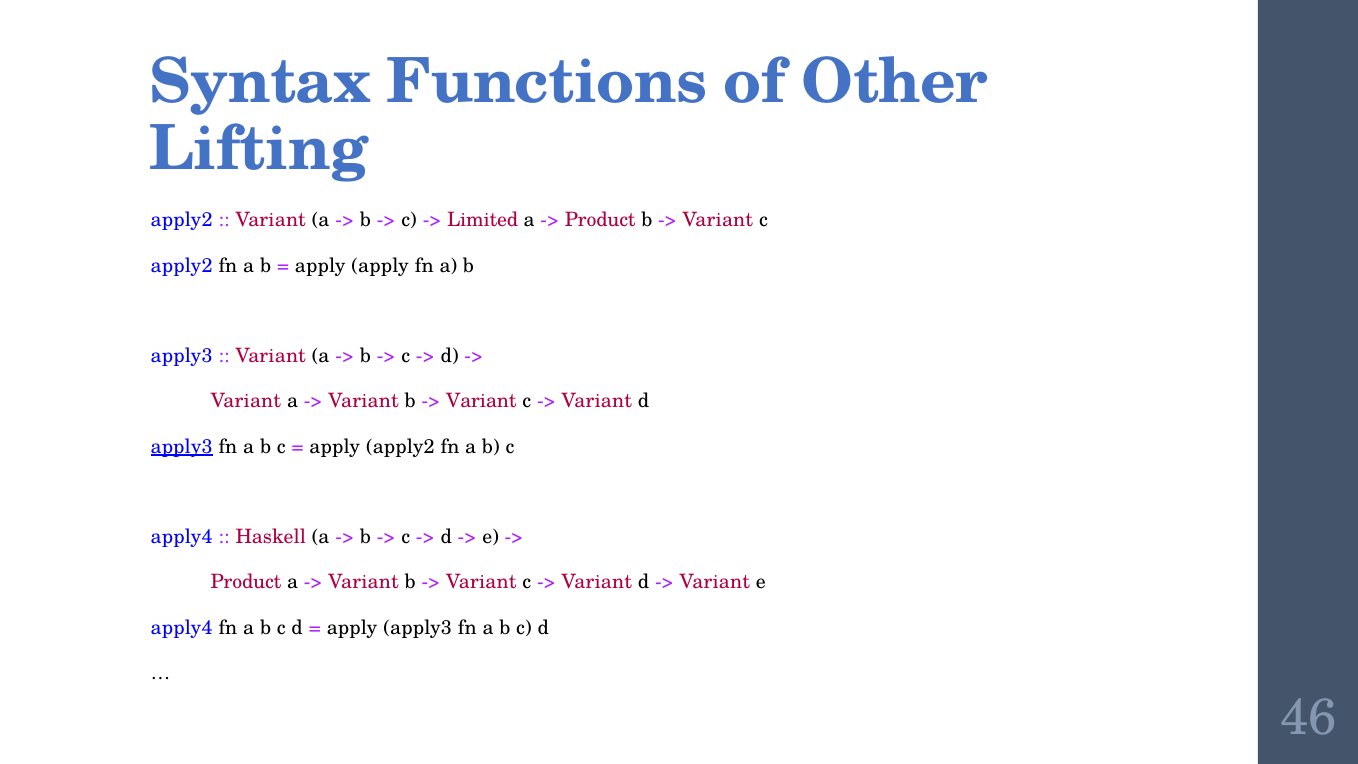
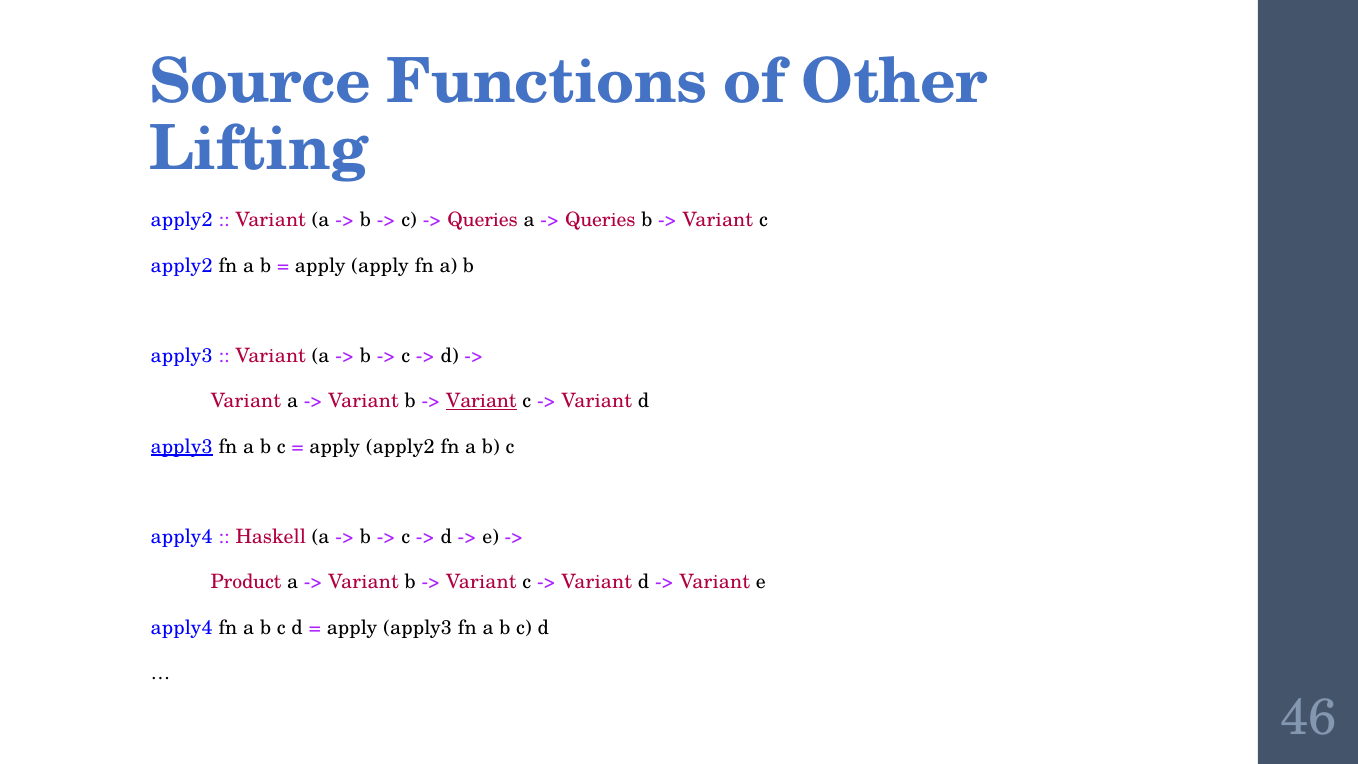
Syntax: Syntax -> Source (261, 82)
Limited: Limited -> Queries (483, 220)
Product: Product -> Queries (600, 220)
Variant underline: none -> present (481, 401)
